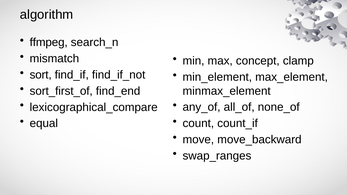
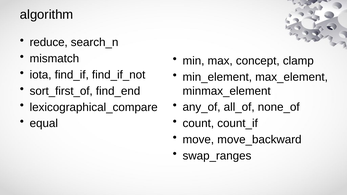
ffmpeg: ffmpeg -> reduce (49, 42)
sort: sort -> iota (41, 75)
